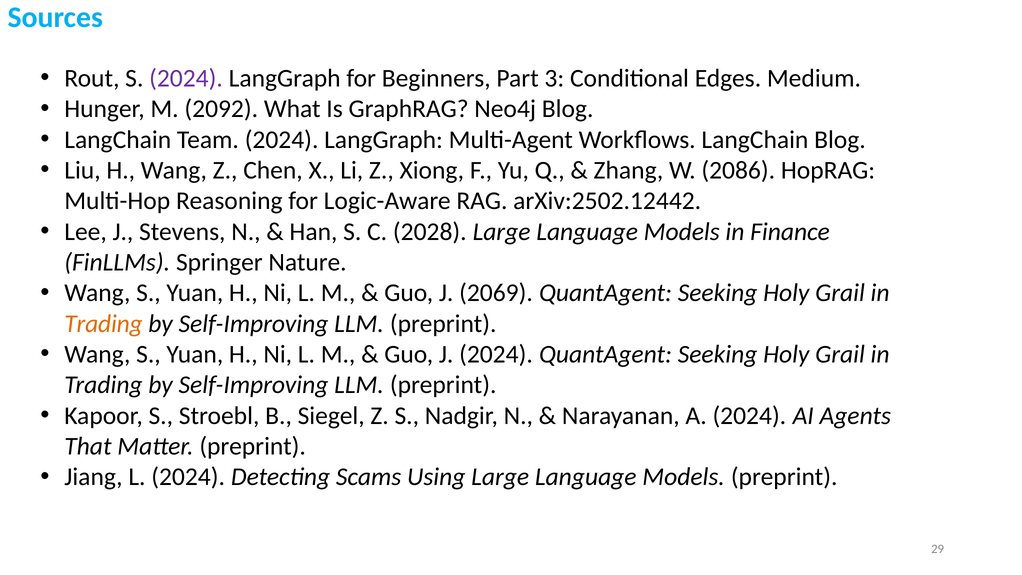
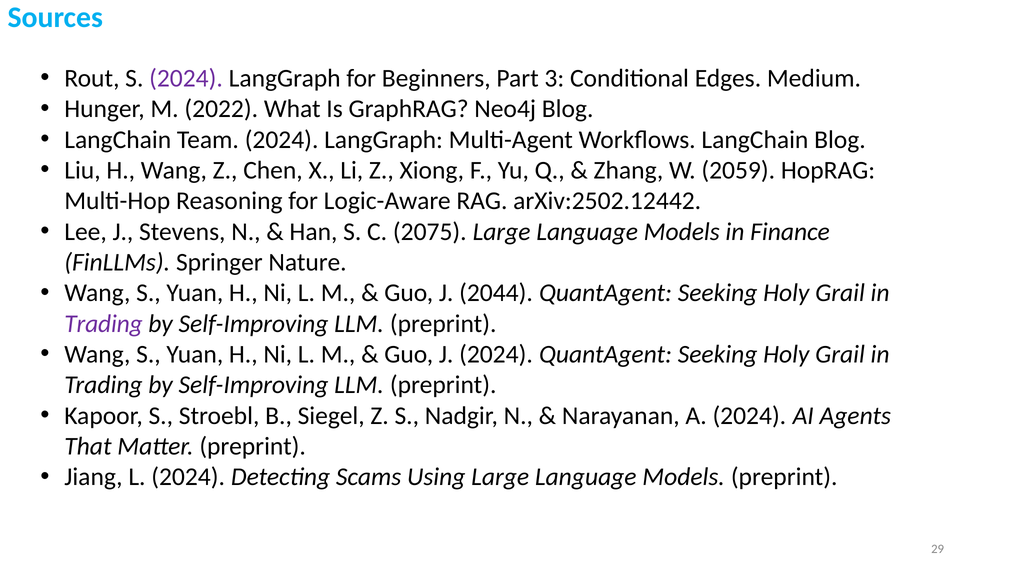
2092: 2092 -> 2022 (221, 109)
2086: 2086 -> 2059 (738, 170)
2028: 2028 -> 2075 (430, 232)
2069: 2069 -> 2044 (496, 293)
Trading colour: orange -> purple (104, 324)
